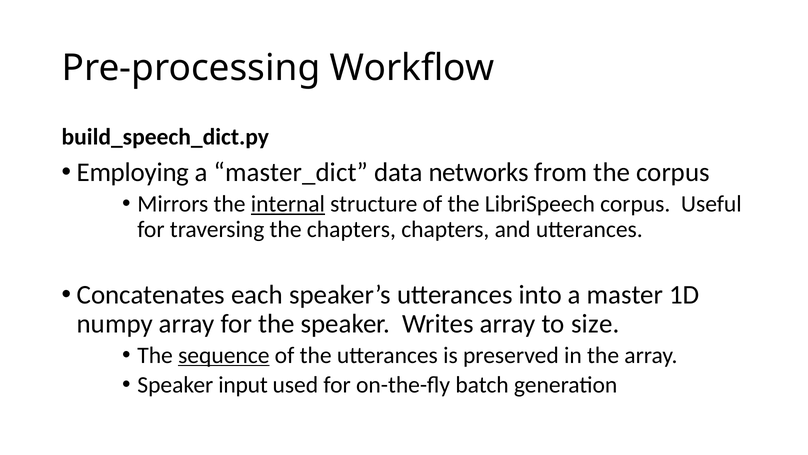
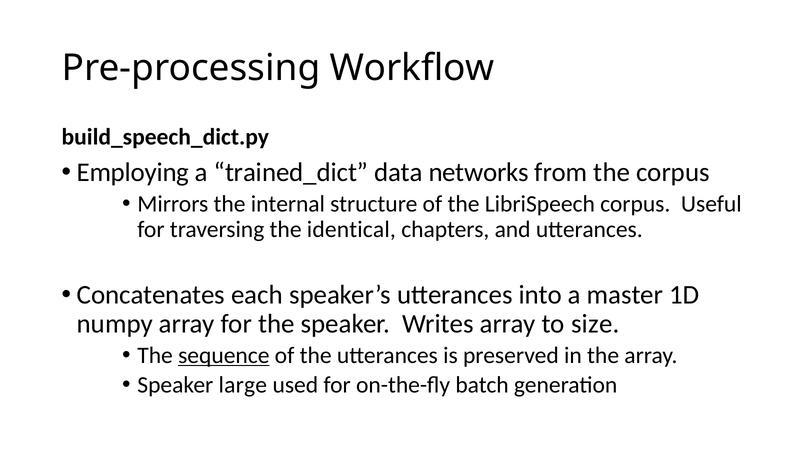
master_dict: master_dict -> trained_dict (291, 172)
internal underline: present -> none (288, 204)
the chapters: chapters -> identical (351, 229)
input: input -> large (243, 385)
